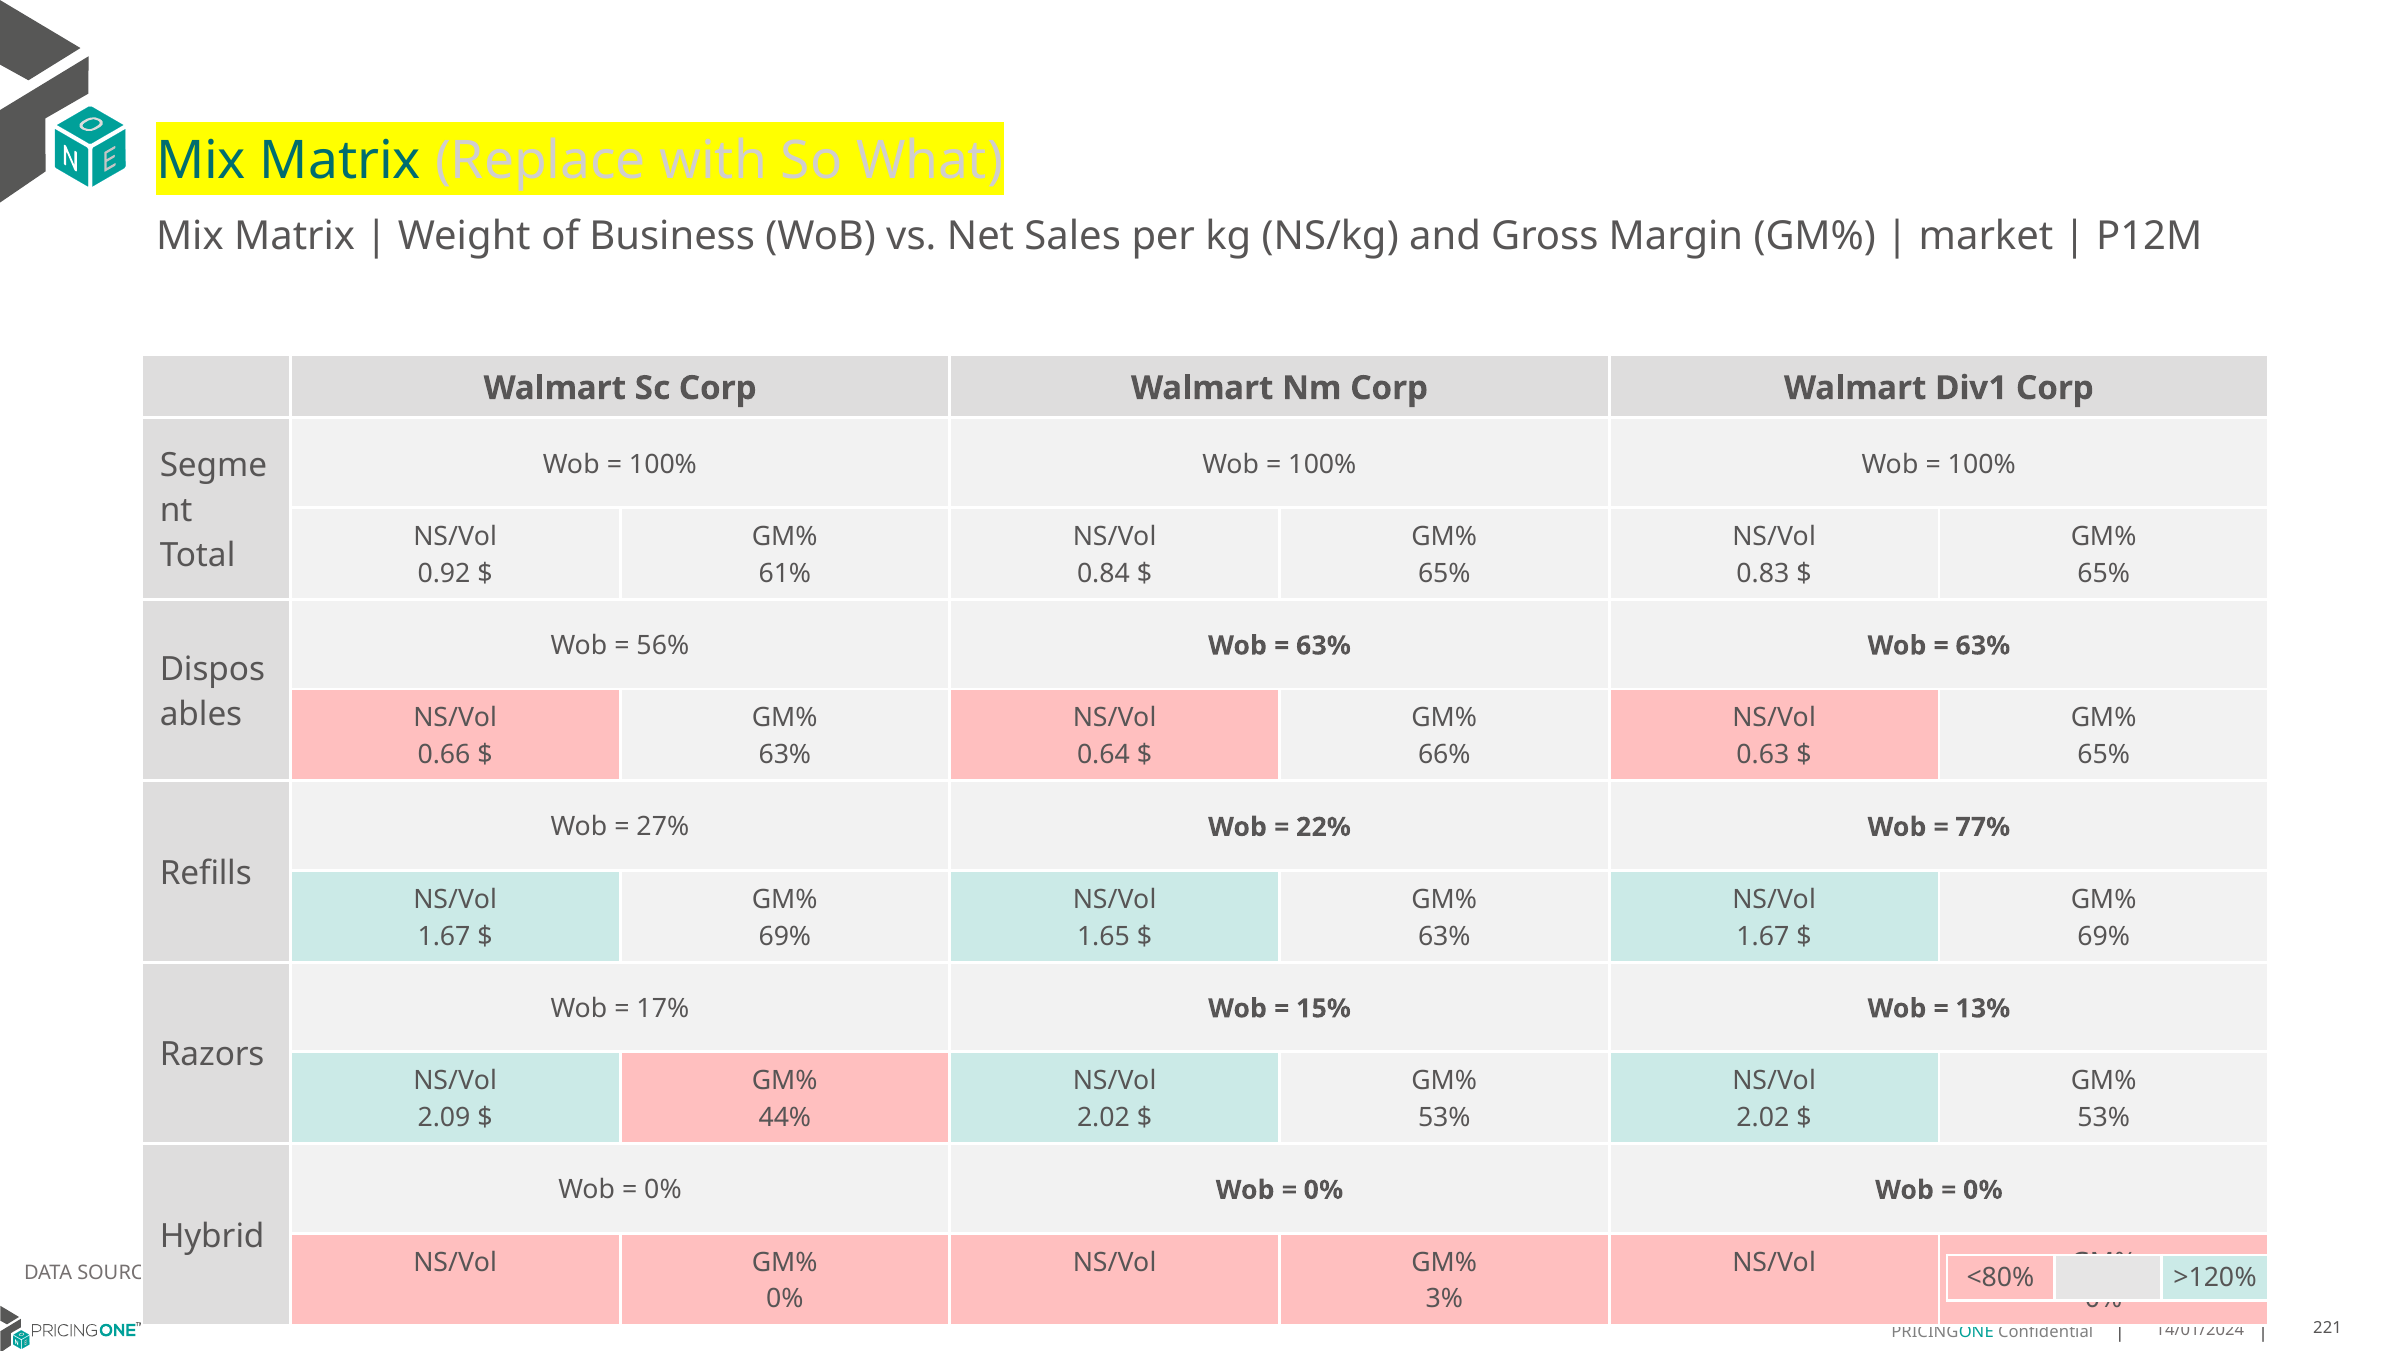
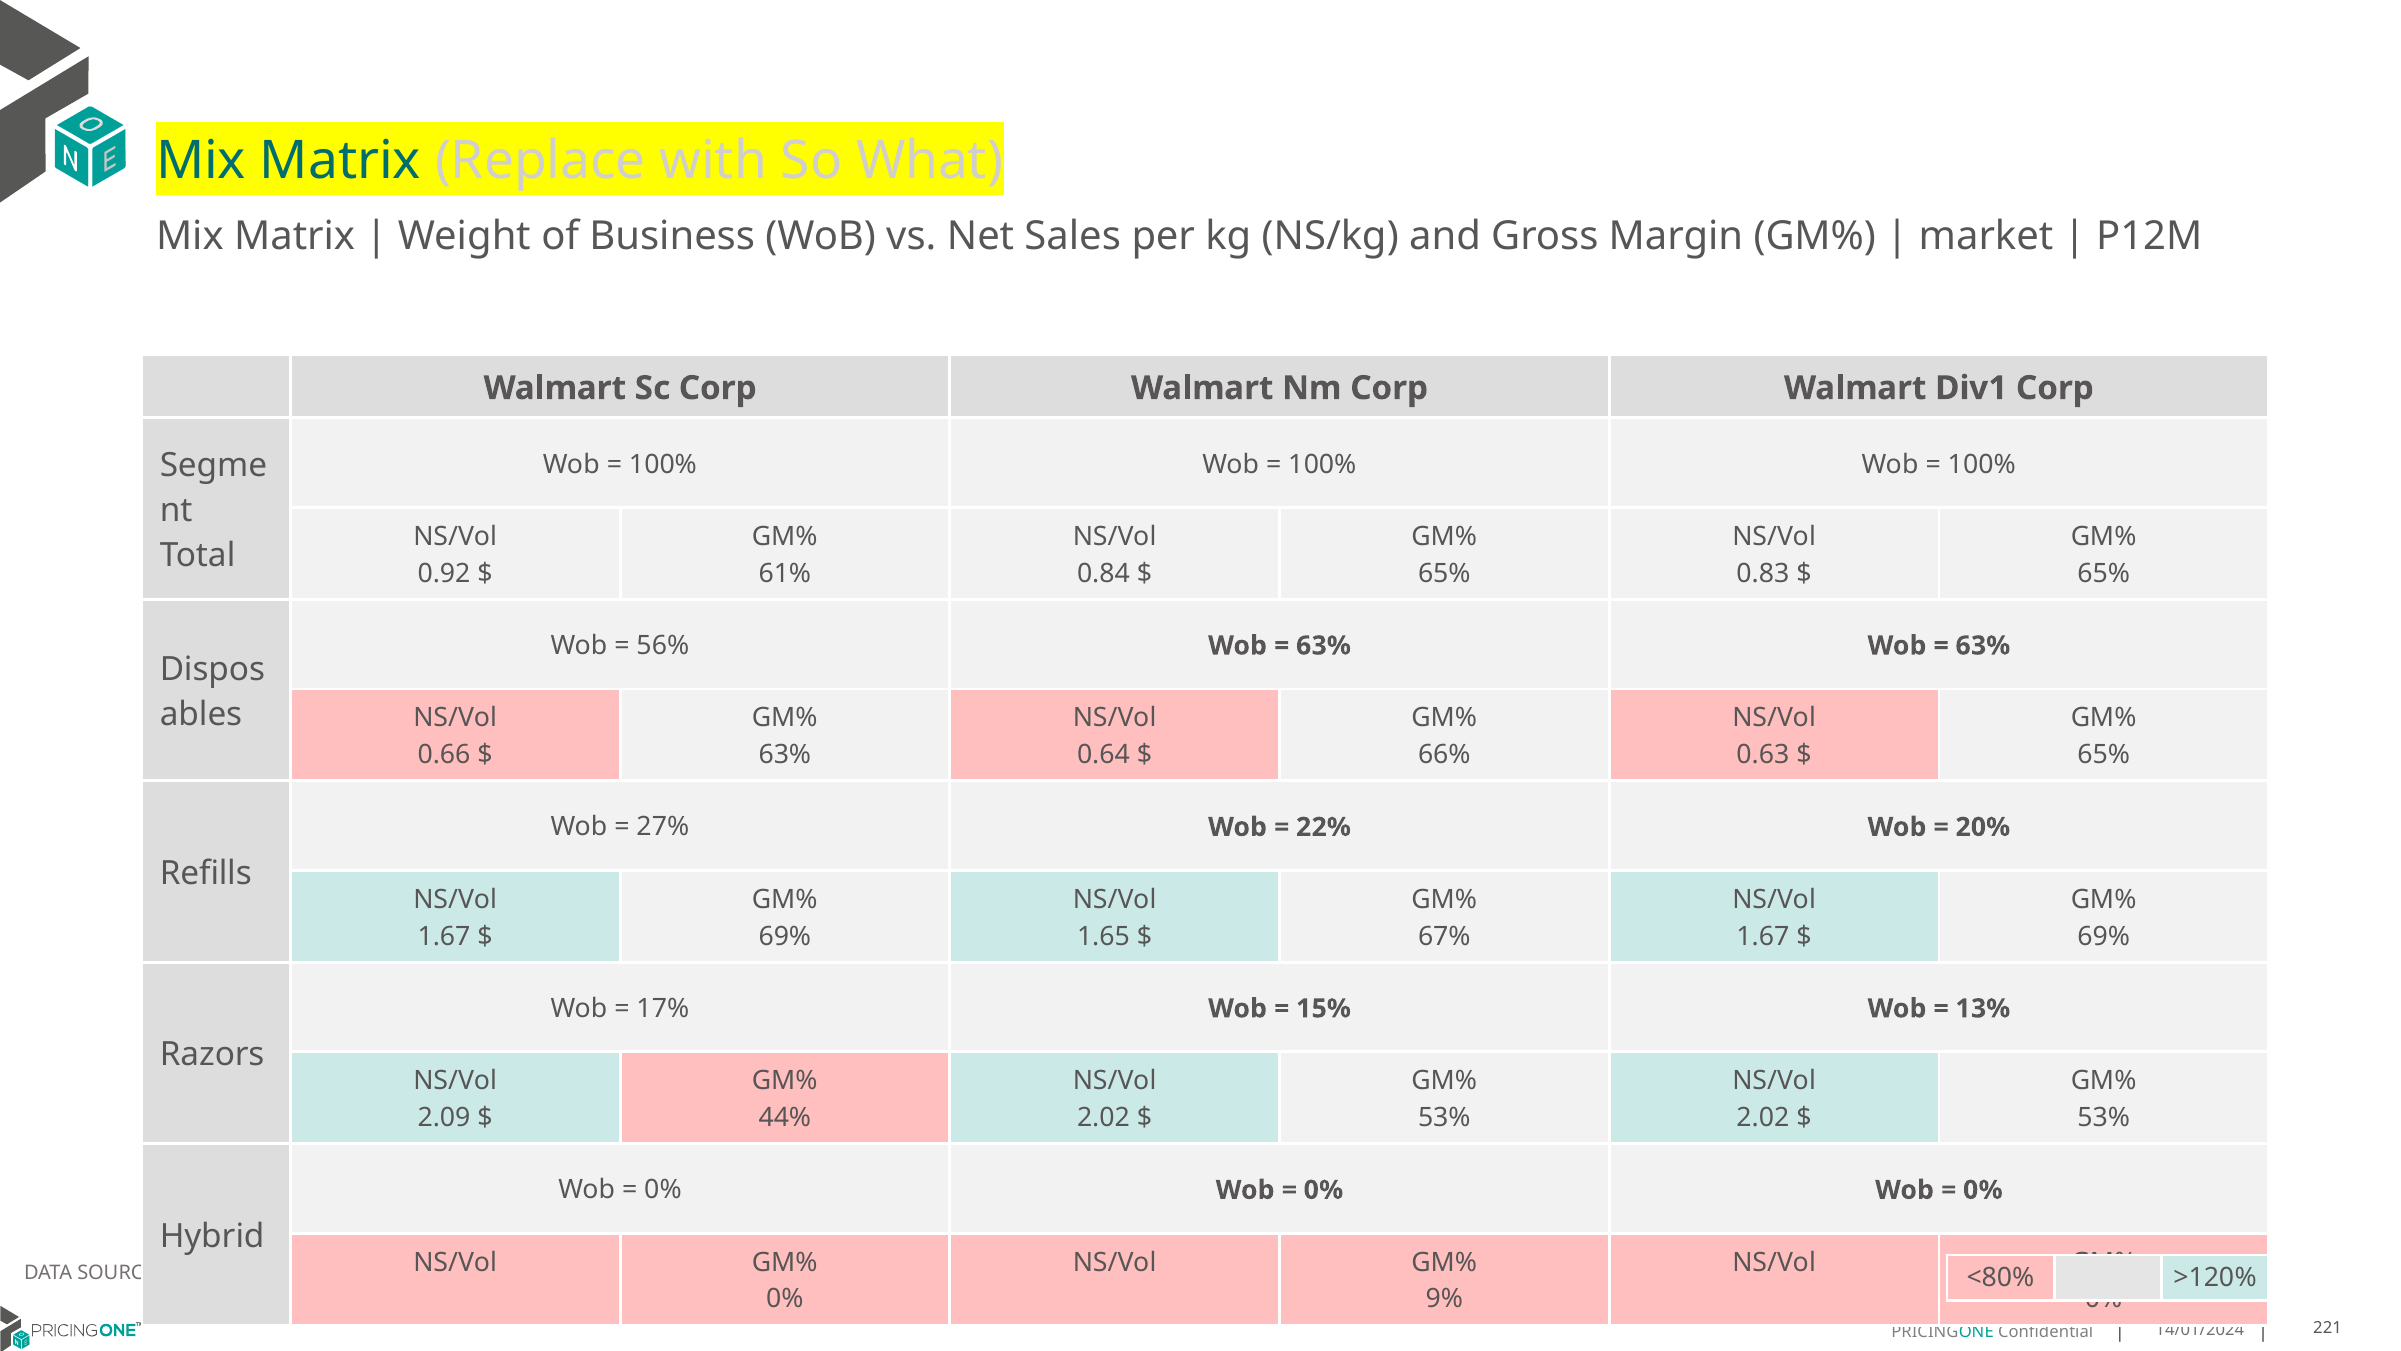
77%: 77% -> 20% (1983, 827)
63%: 63% -> 67% (1444, 936)
3%: 3% -> 9% (1444, 1299)
